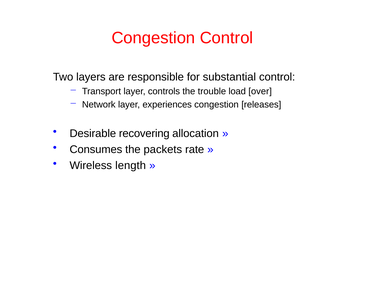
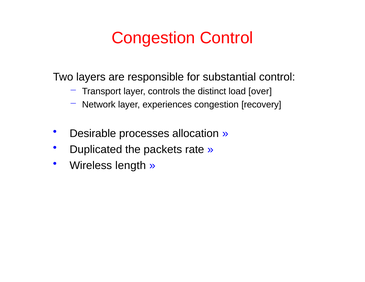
trouble: trouble -> distinct (212, 91)
releases: releases -> recovery (261, 105)
recovering: recovering -> processes (144, 133)
Consumes: Consumes -> Duplicated (96, 150)
